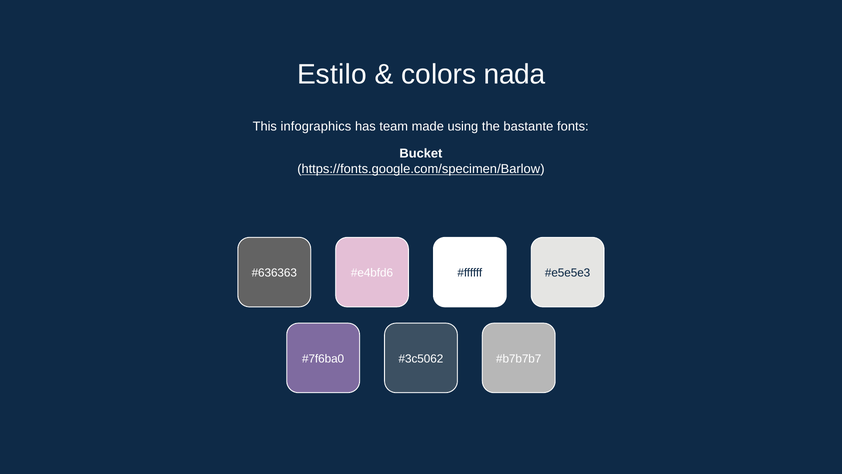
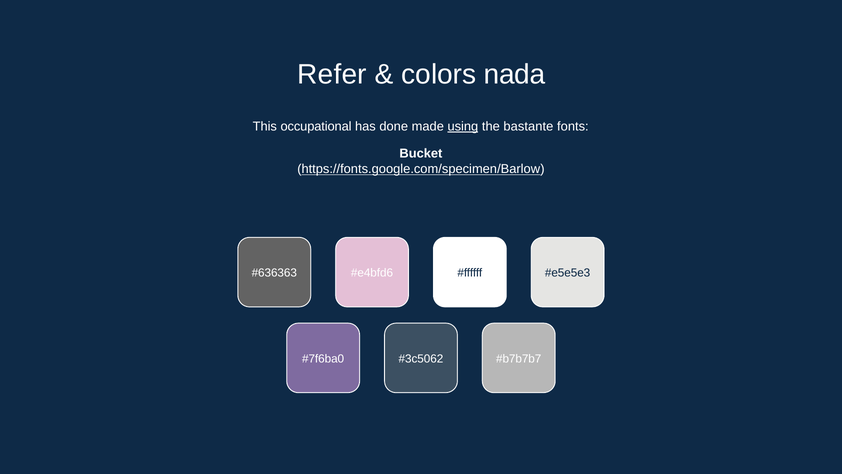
Estilo: Estilo -> Refer (332, 74)
infographics: infographics -> occupational (316, 126)
team: team -> done (394, 126)
using underline: none -> present (463, 126)
